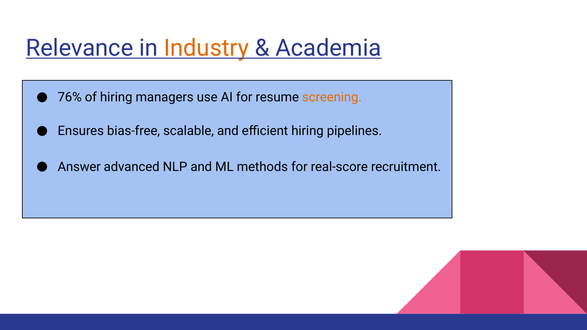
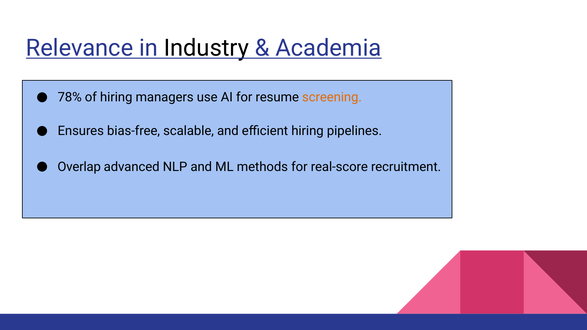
Industry colour: orange -> black (206, 48)
76%: 76% -> 78% (70, 97)
Answer: Answer -> Overlap (79, 167)
